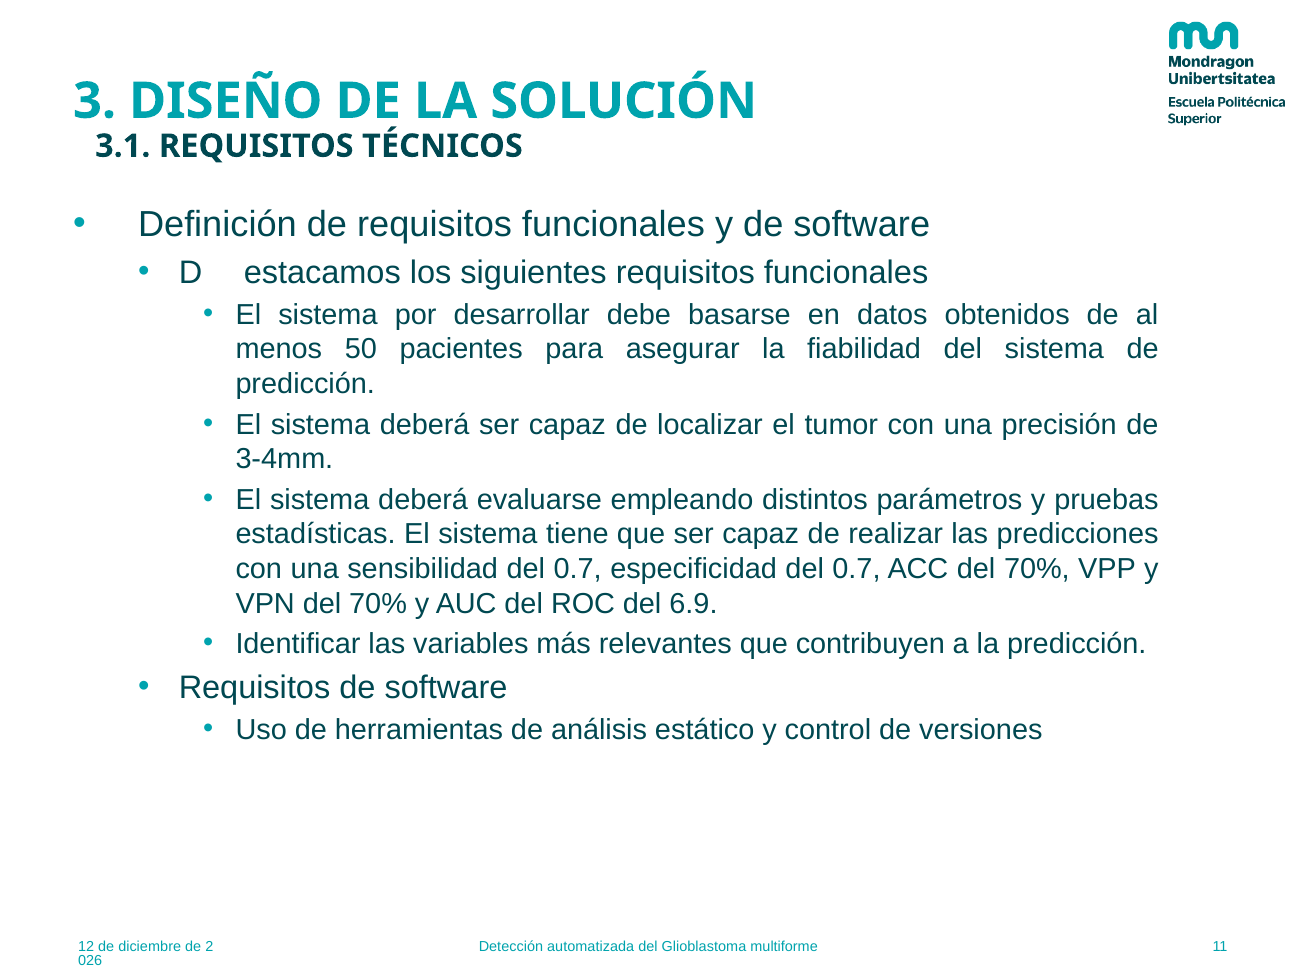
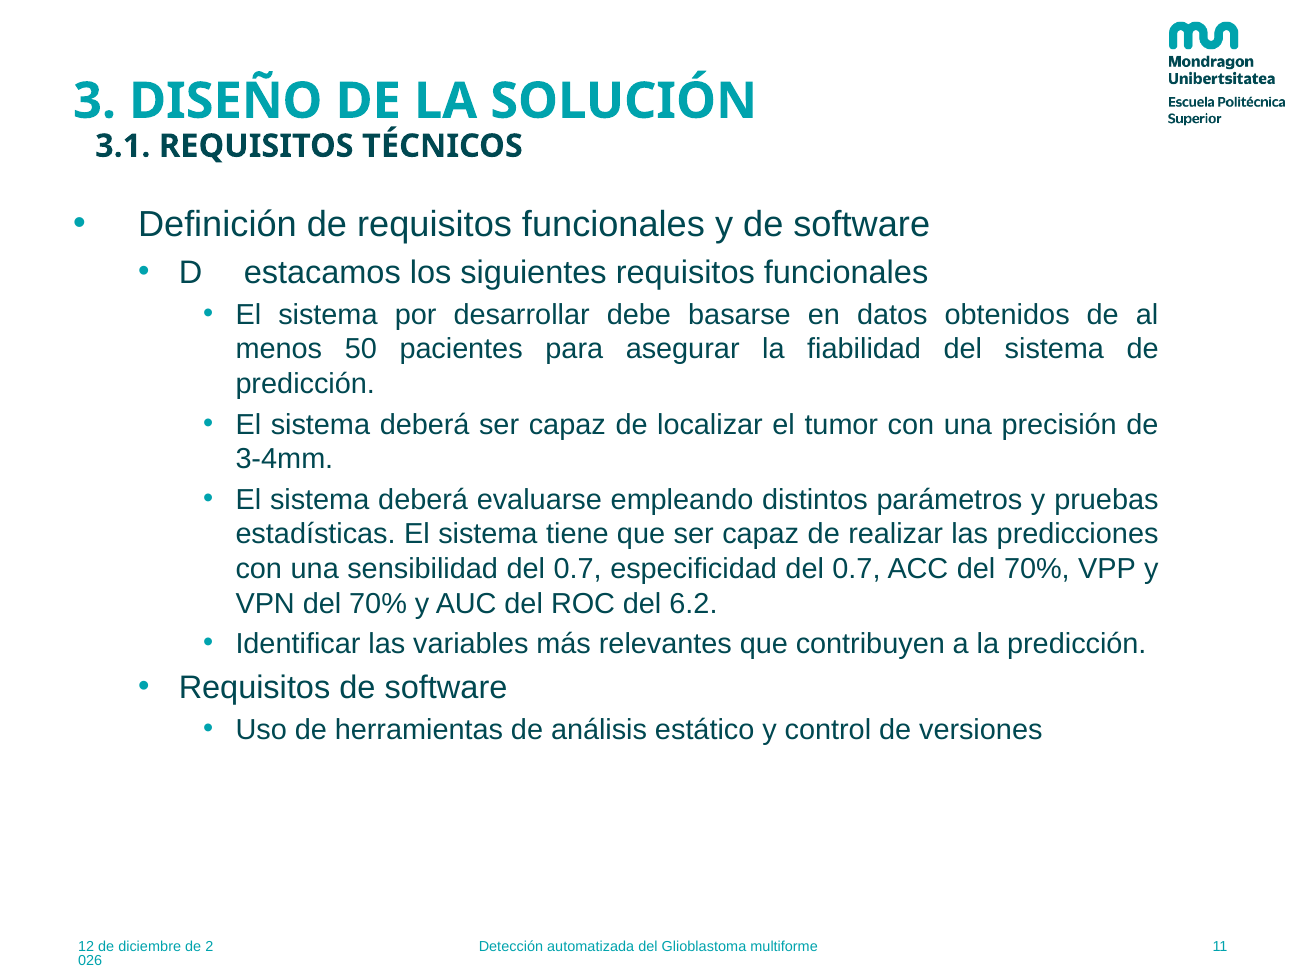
6.9: 6.9 -> 6.2 (693, 603)
